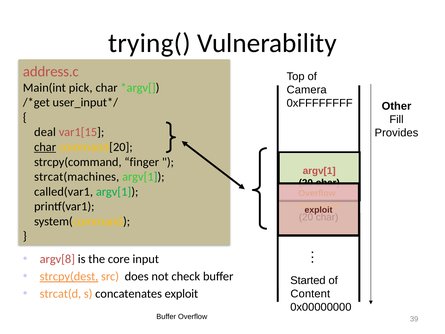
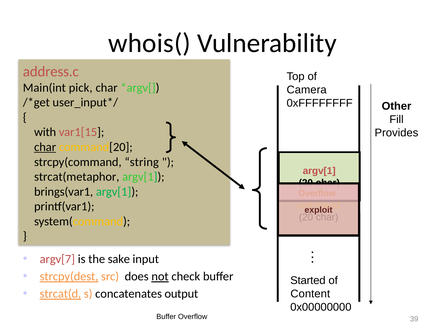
trying(: trying( -> whois( (149, 43)
deal: deal -> with (45, 132)
finger: finger -> string (142, 162)
strcat(machines: strcat(machines -> strcat(metaphor (77, 177)
called(var1: called(var1 -> brings(var1 (64, 191)
argv[8: argv[8 -> argv[7 (57, 259)
core: core -> sake (119, 259)
not underline: none -> present (160, 276)
strcat(d underline: none -> present (60, 294)
concatenates exploit: exploit -> output (181, 294)
